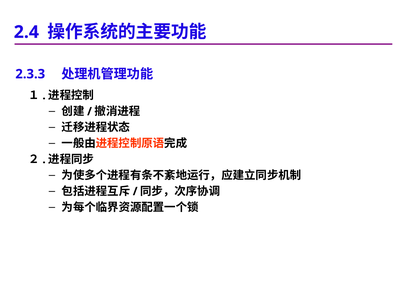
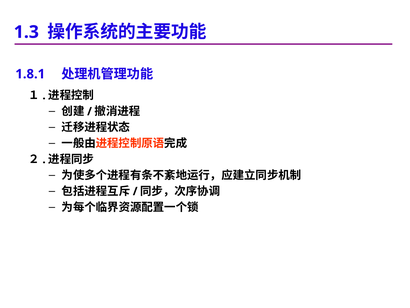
2.4: 2.4 -> 1.3 (26, 32)
2.3.3: 2.3.3 -> 1.8.1 (30, 74)
